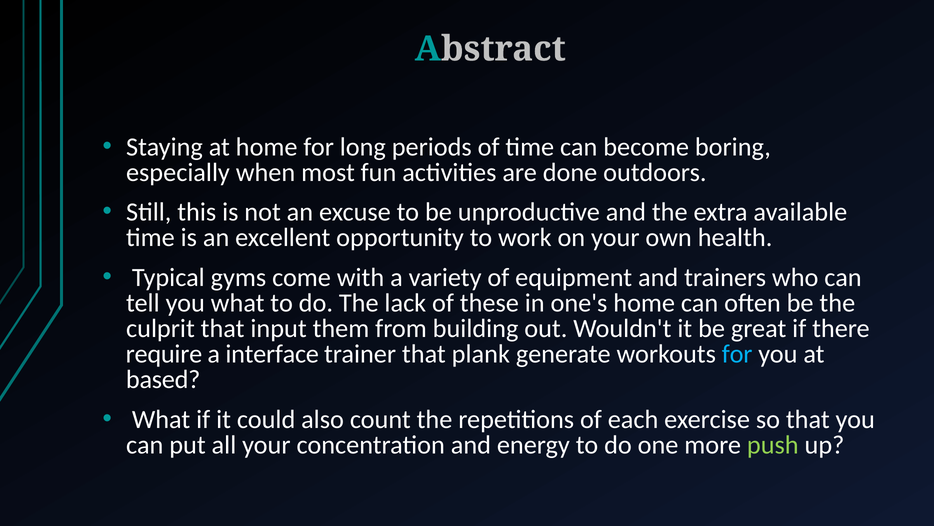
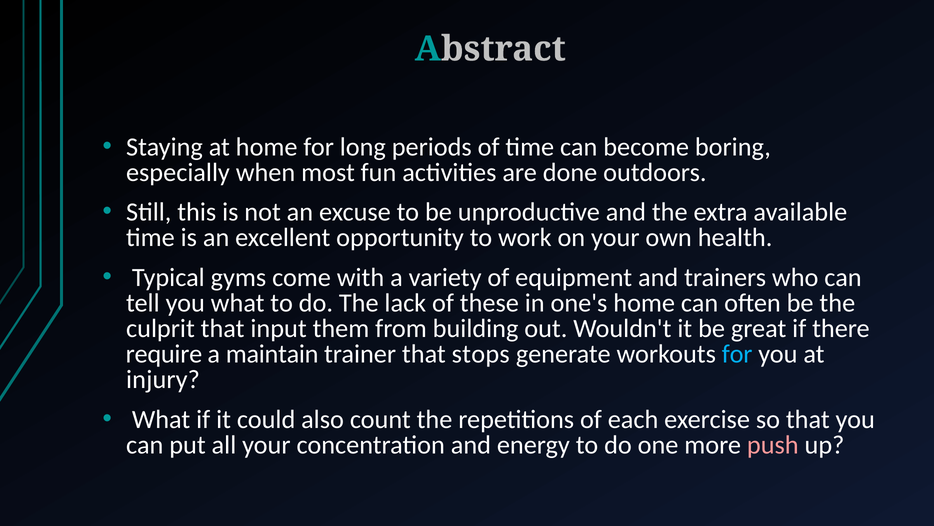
interface: interface -> maintain (272, 354)
plank: plank -> stops (481, 354)
based: based -> injury (163, 379)
push colour: light green -> pink (773, 445)
